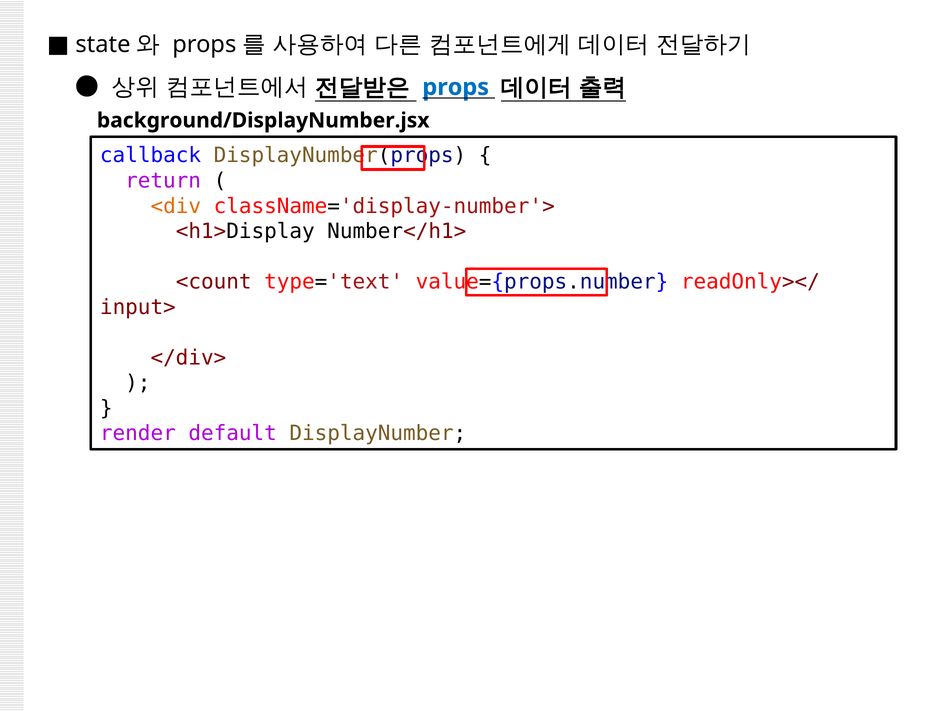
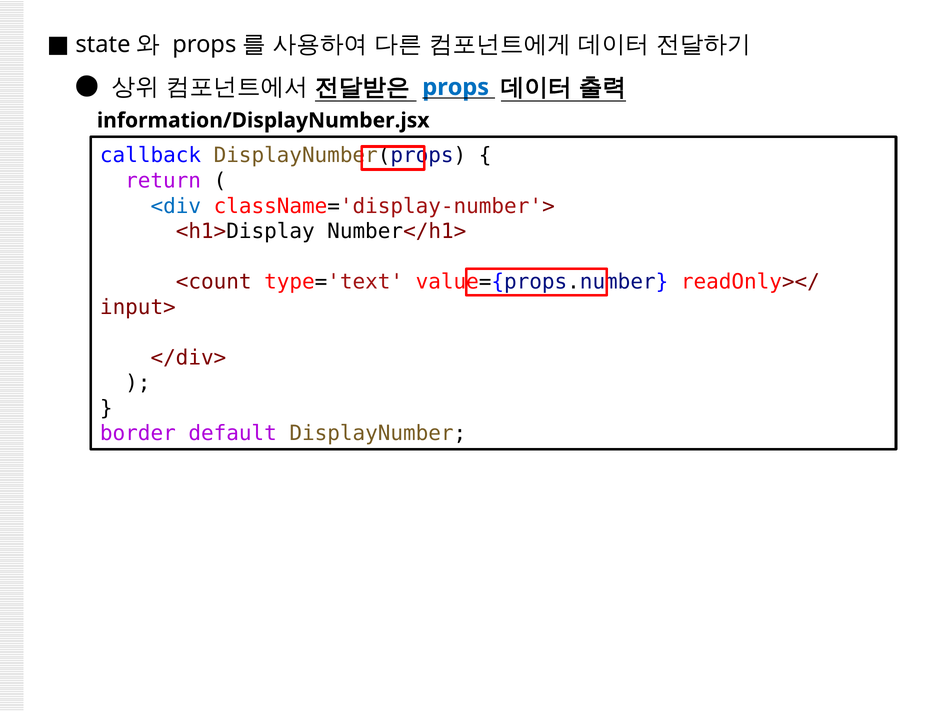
background/DisplayNumber.jsx: background/DisplayNumber.jsx -> information/DisplayNumber.jsx (263, 120)
<div colour: orange -> blue (176, 206)
render: render -> border (138, 433)
